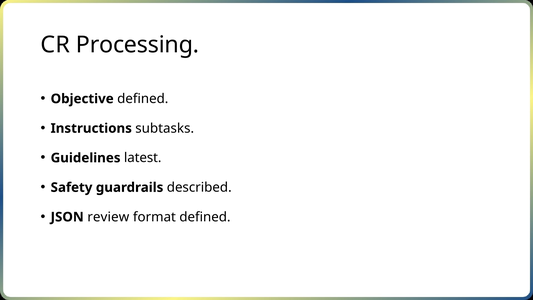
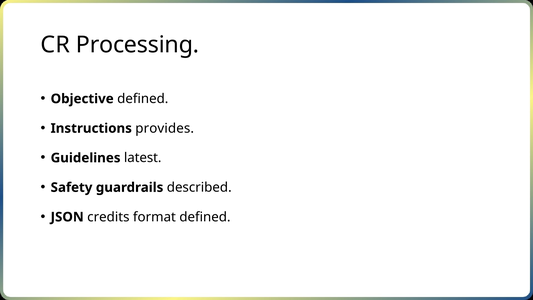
subtasks: subtasks -> provides (165, 128)
review: review -> credits (108, 217)
